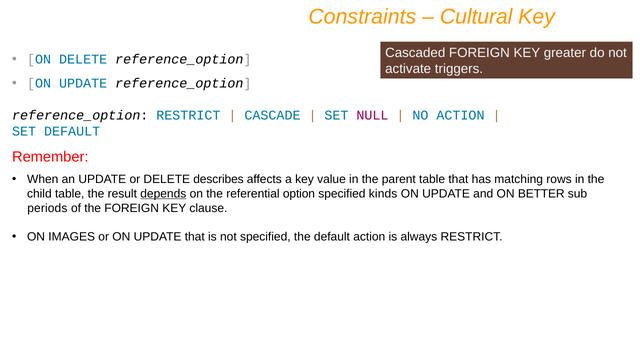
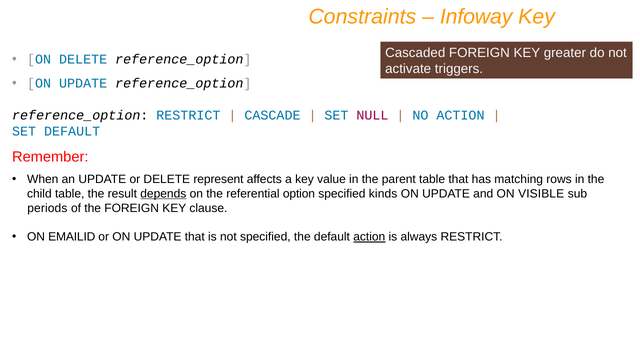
Cultural: Cultural -> Infoway (476, 17)
describes: describes -> represent (218, 179)
BETTER: BETTER -> VISIBLE (541, 194)
IMAGES: IMAGES -> EMAILID (72, 237)
action underline: none -> present (369, 237)
